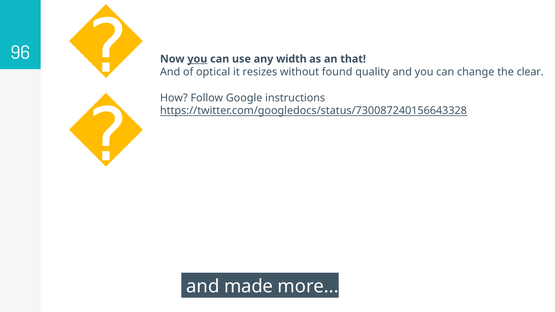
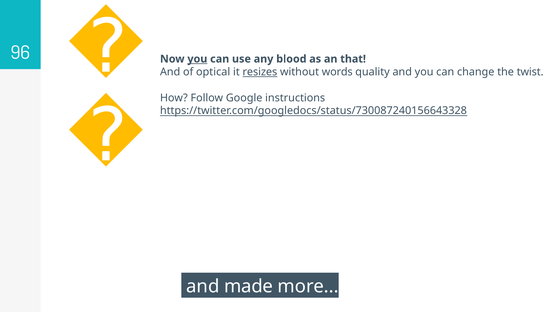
width: width -> blood (291, 59)
resizes underline: none -> present (260, 72)
found: found -> words (337, 72)
clear: clear -> twist (530, 72)
